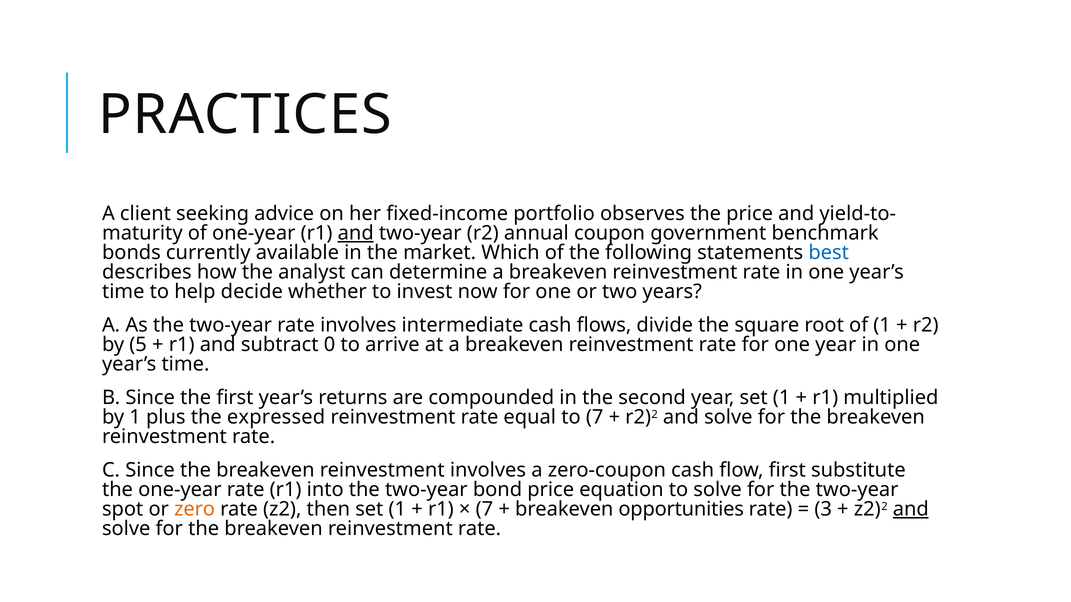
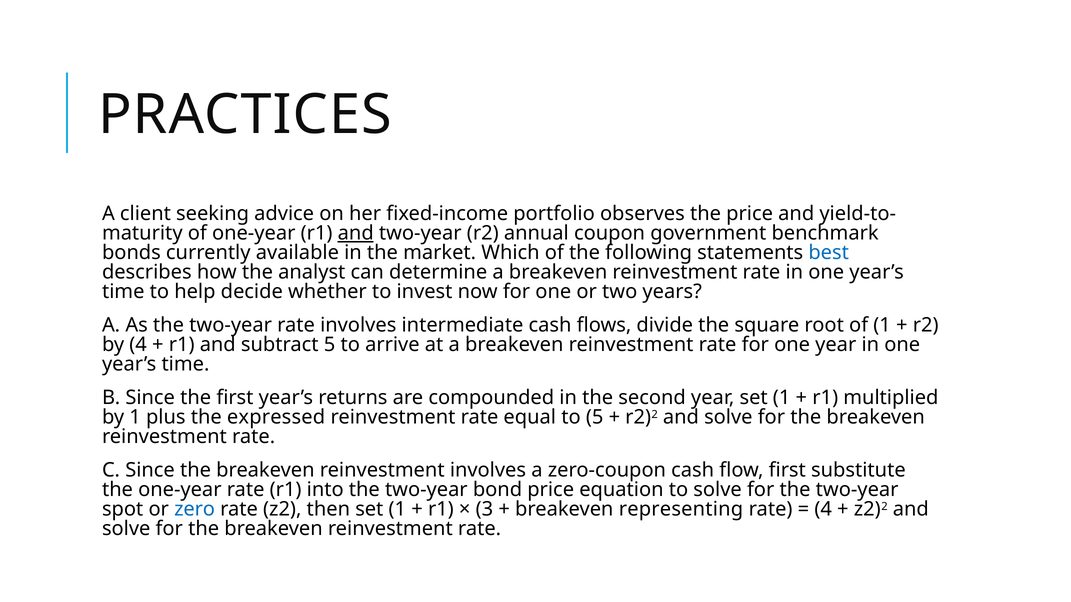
by 5: 5 -> 4 (138, 345)
subtract 0: 0 -> 5 (330, 345)
to 7: 7 -> 5 (595, 417)
zero colour: orange -> blue (195, 510)
7: 7 -> 3 (484, 510)
opportunities: opportunities -> representing (681, 510)
3: 3 -> 4 (823, 510)
and underline: present -> none (911, 510)
